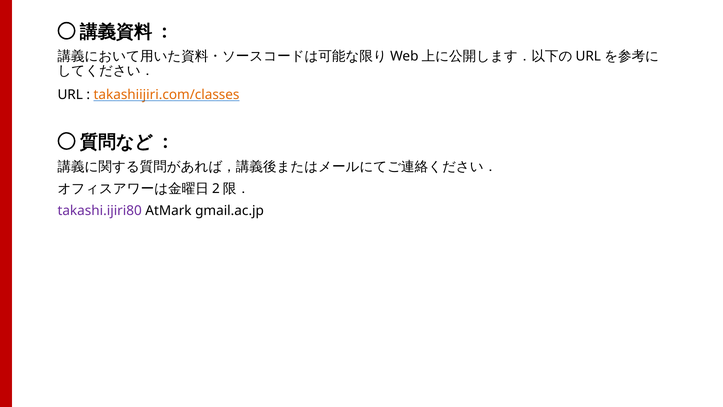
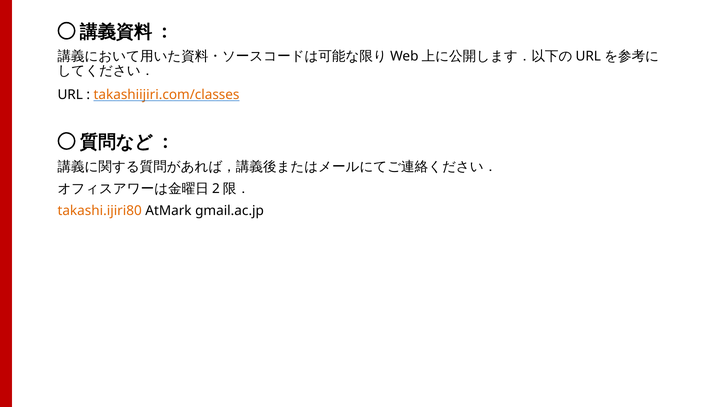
takashi.ijiri80 colour: purple -> orange (100, 211)
